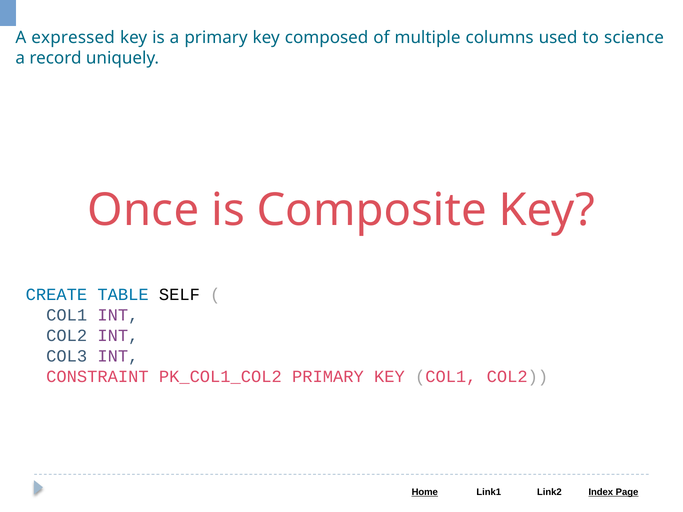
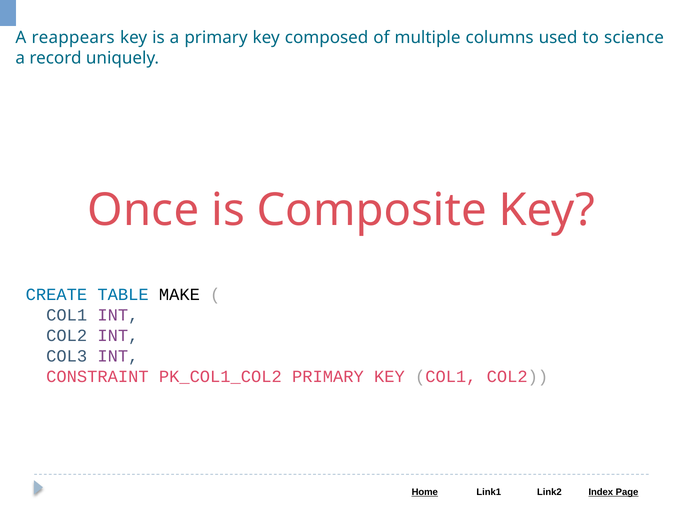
expressed: expressed -> reappears (73, 38)
SELF: SELF -> MAKE (179, 295)
